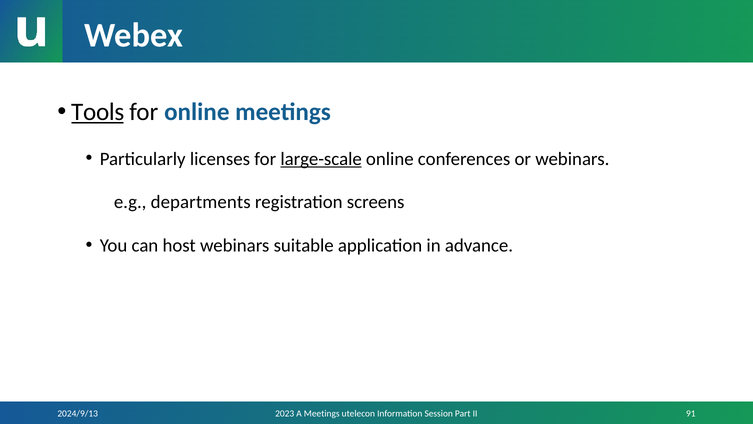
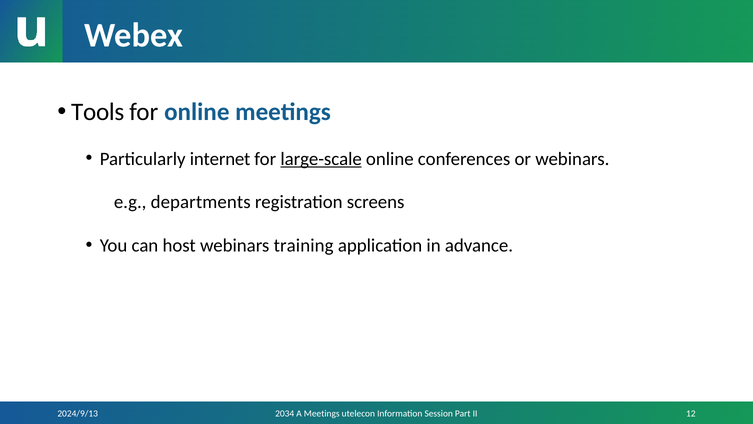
Tools underline: present -> none (98, 112)
licenses: licenses -> internet (220, 159)
suitable: suitable -> training (304, 245)
2023: 2023 -> 2034 (285, 413)
91: 91 -> 12 (691, 413)
